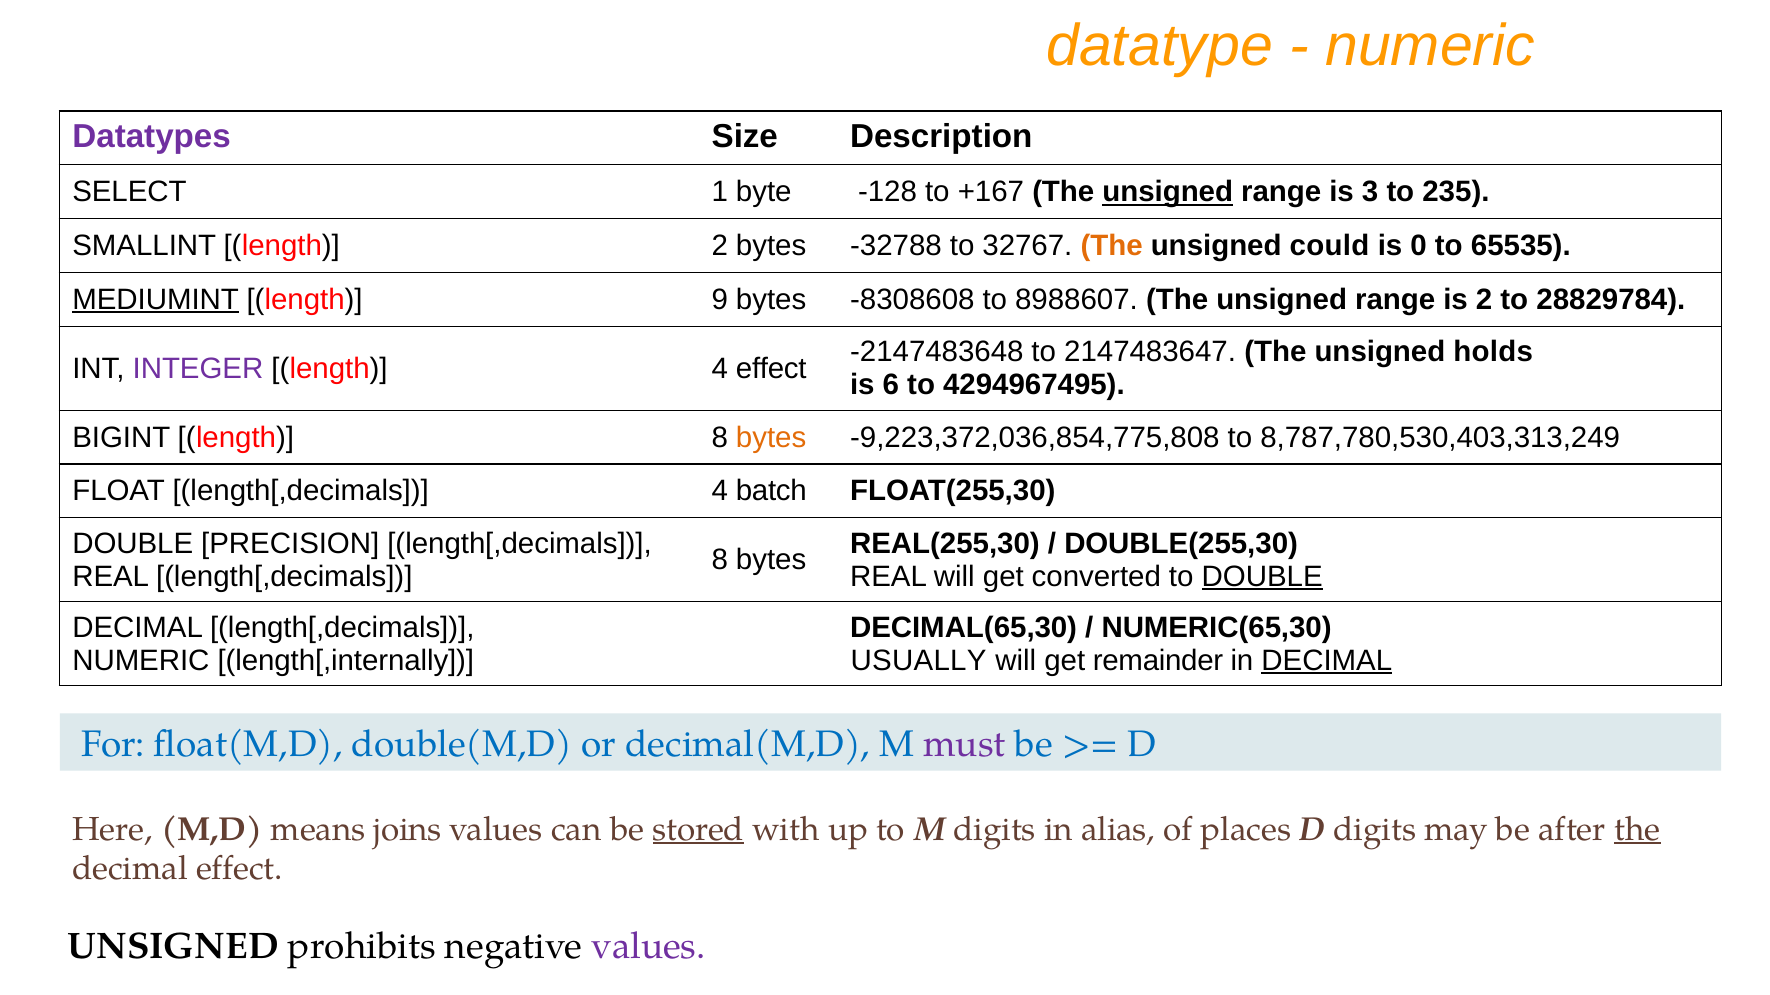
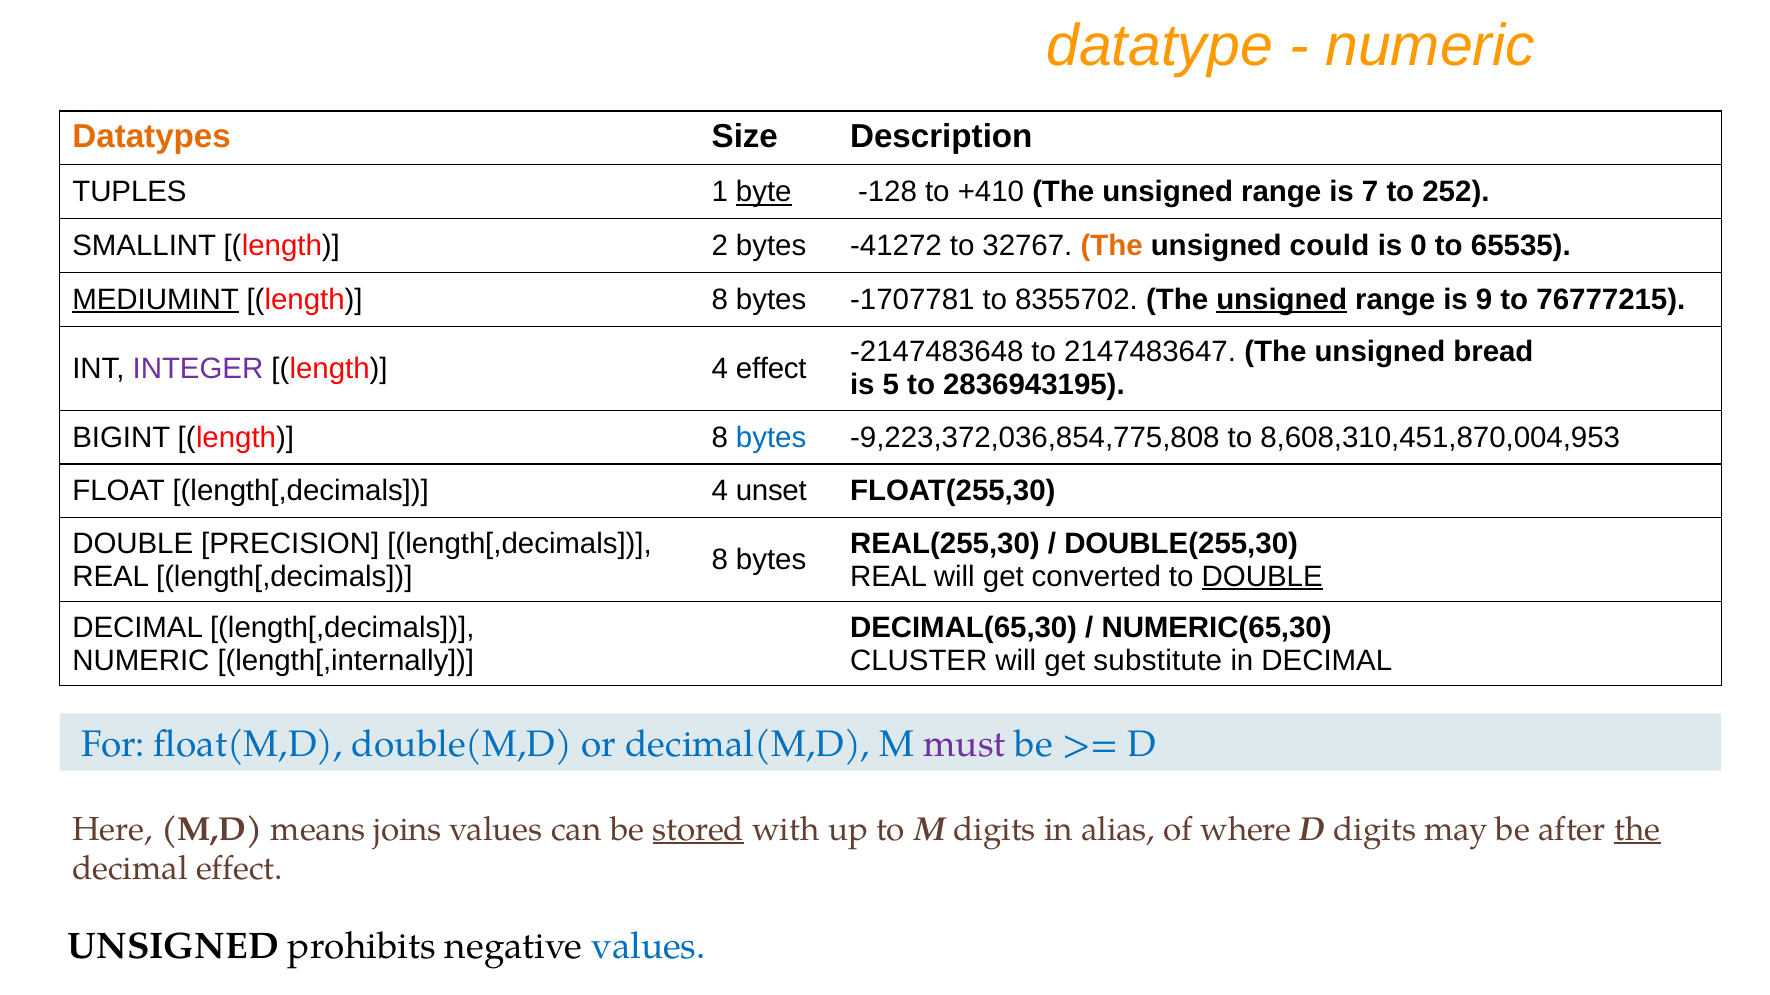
Datatypes colour: purple -> orange (152, 137)
SELECT: SELECT -> TUPLES (129, 192)
byte underline: none -> present (764, 192)
+167: +167 -> +410 (991, 192)
unsigned underline: present -> none (1168, 192)
3: 3 -> 7 (1370, 192)
235: 235 -> 252 (1456, 192)
-32788: -32788 -> -41272 (896, 246)
9: 9 -> 8 (720, 300)
-8308608: -8308608 -> -1707781 (912, 300)
8988607: 8988607 -> 8355702 (1076, 300)
unsigned underline: none -> present (1282, 300)
is 2: 2 -> 9 (1484, 300)
28829784: 28829784 -> 76777215 (1611, 300)
holds: holds -> bread (1493, 352)
6: 6 -> 5 (891, 385)
4294967495: 4294967495 -> 2836943195 (1034, 385)
bytes colour: orange -> blue (771, 438)
8,787,780,530,403,313,249: 8,787,780,530,403,313,249 -> 8,608,310,451,870,004,953 (1440, 438)
batch: batch -> unset (771, 492)
USUALLY: USUALLY -> CLUSTER (919, 661)
remainder: remainder -> substitute (1158, 661)
DECIMAL underline: present -> none (1327, 661)
places: places -> where (1246, 830)
values colour: purple -> blue (648, 947)
